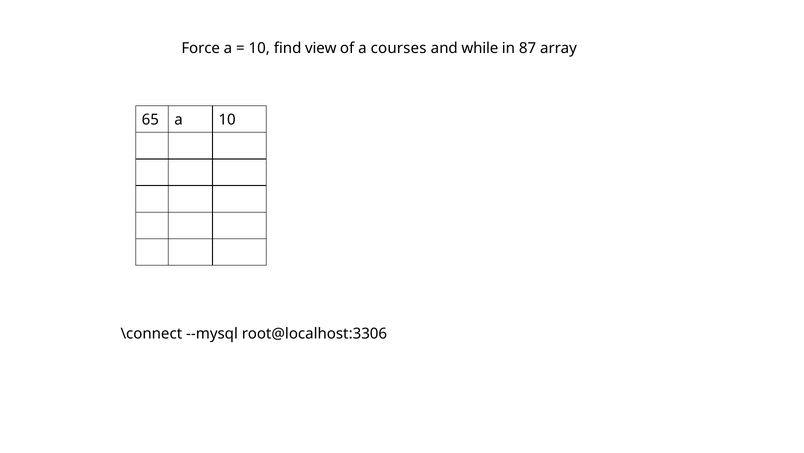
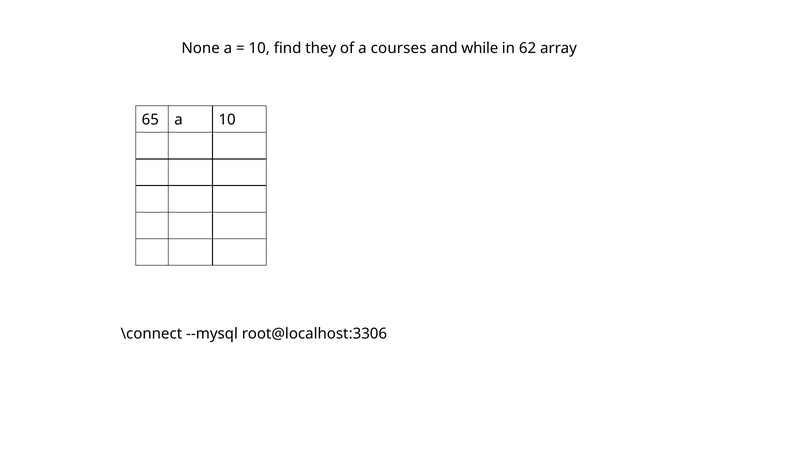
Force: Force -> None (201, 48)
view: view -> they (321, 48)
87: 87 -> 62 (528, 48)
